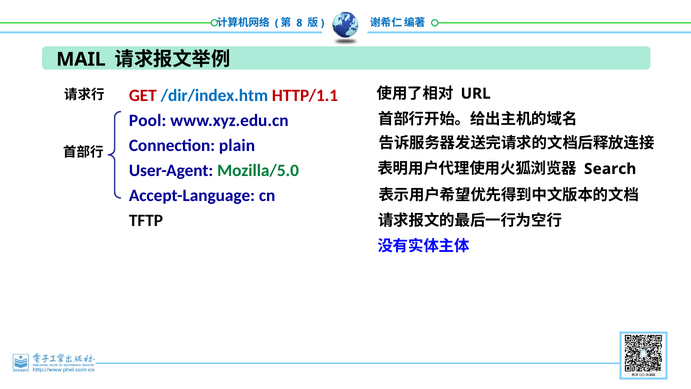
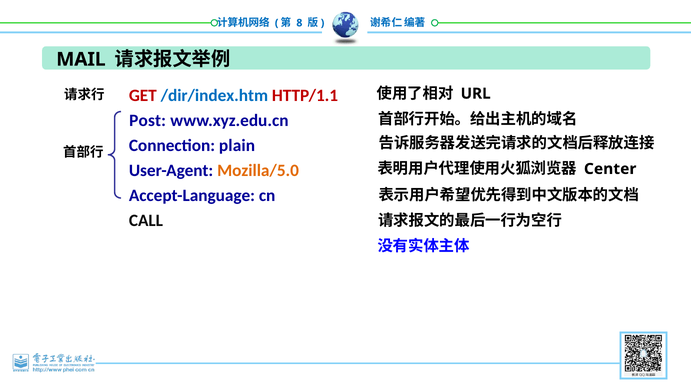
Pool: Pool -> Post (148, 121)
Search: Search -> Center (610, 169)
Mozilla/5.0 colour: green -> orange (258, 171)
TFTP: TFTP -> CALL (146, 220)
